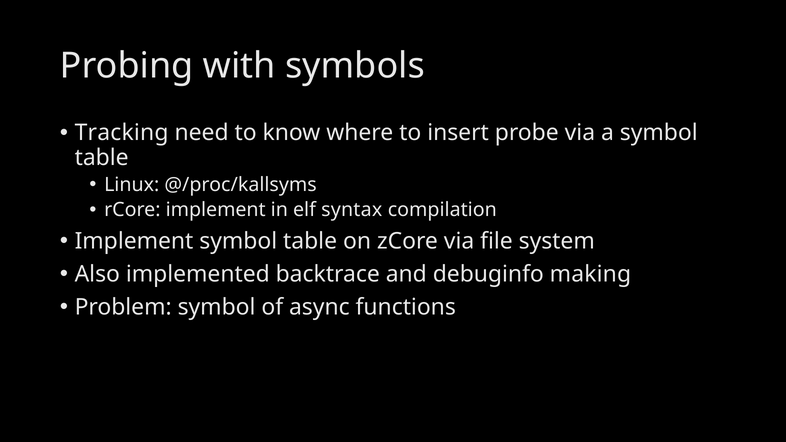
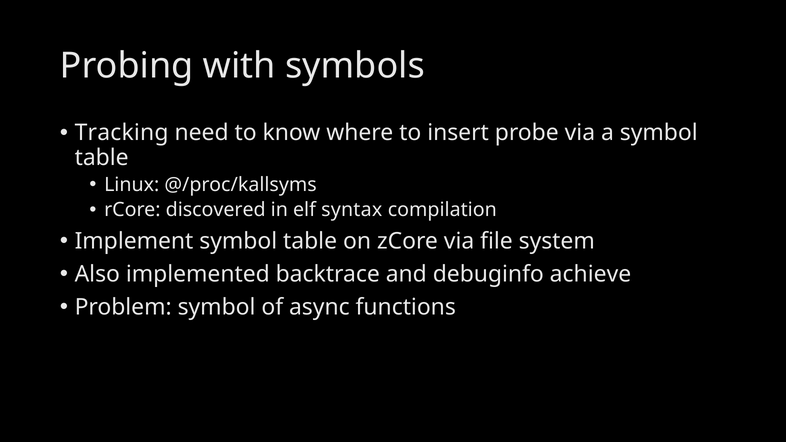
rCore implement: implement -> discovered (216, 210)
making: making -> achieve (590, 274)
